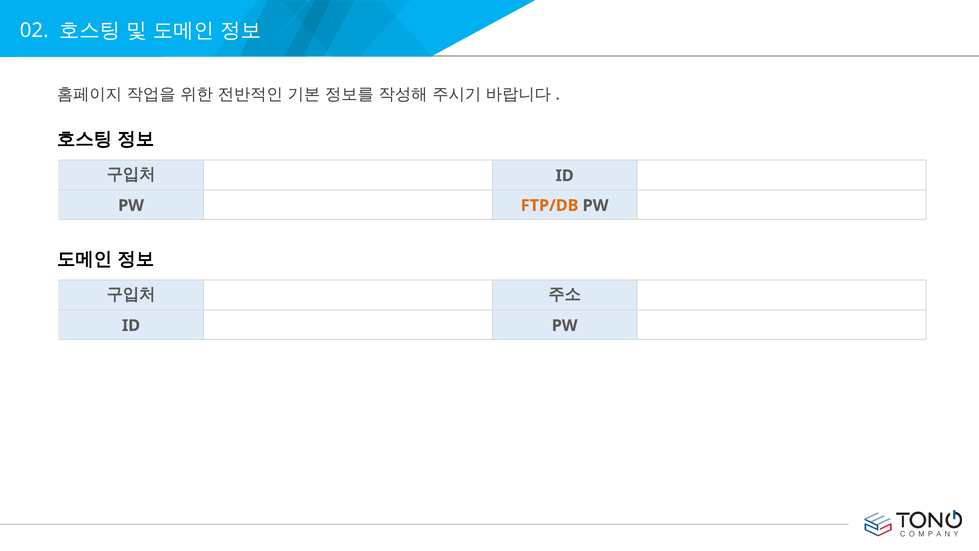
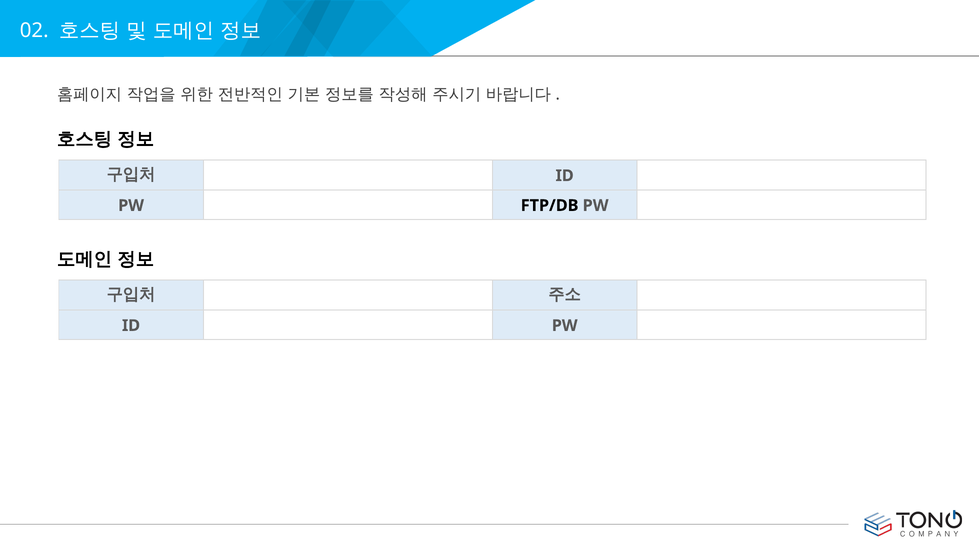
FTP/DB colour: orange -> black (550, 205)
